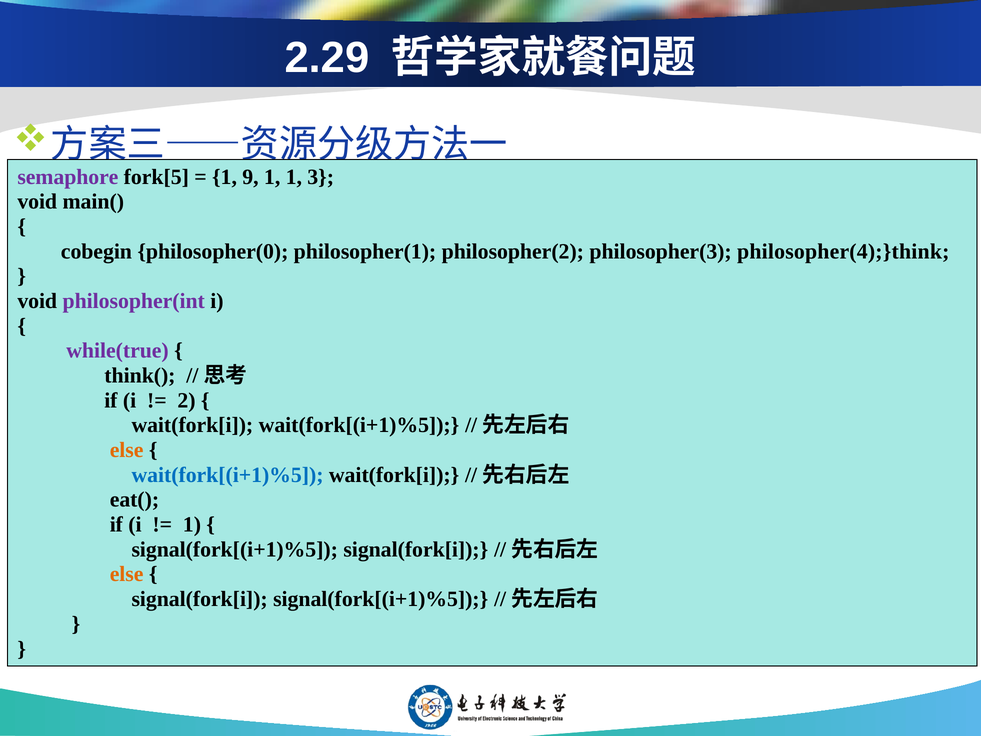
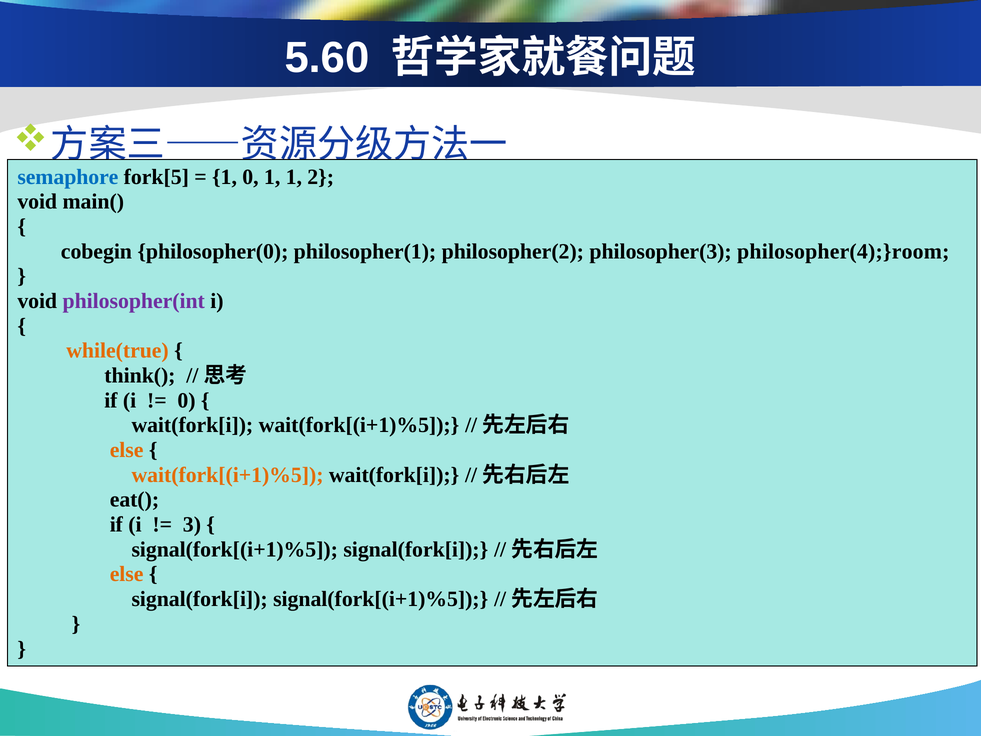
2.29: 2.29 -> 5.60 (327, 58)
semaphore colour: purple -> blue (68, 177)
1 9: 9 -> 0 (250, 177)
3: 3 -> 2 (321, 177)
philosopher(4);}think: philosopher(4);}think -> philosopher(4);}room (843, 251)
while(true colour: purple -> orange (118, 351)
2: 2 -> 0 (187, 400)
wait(fork[(i+1)%5 colour: blue -> orange (228, 475)
1: 1 -> 3 (192, 524)
